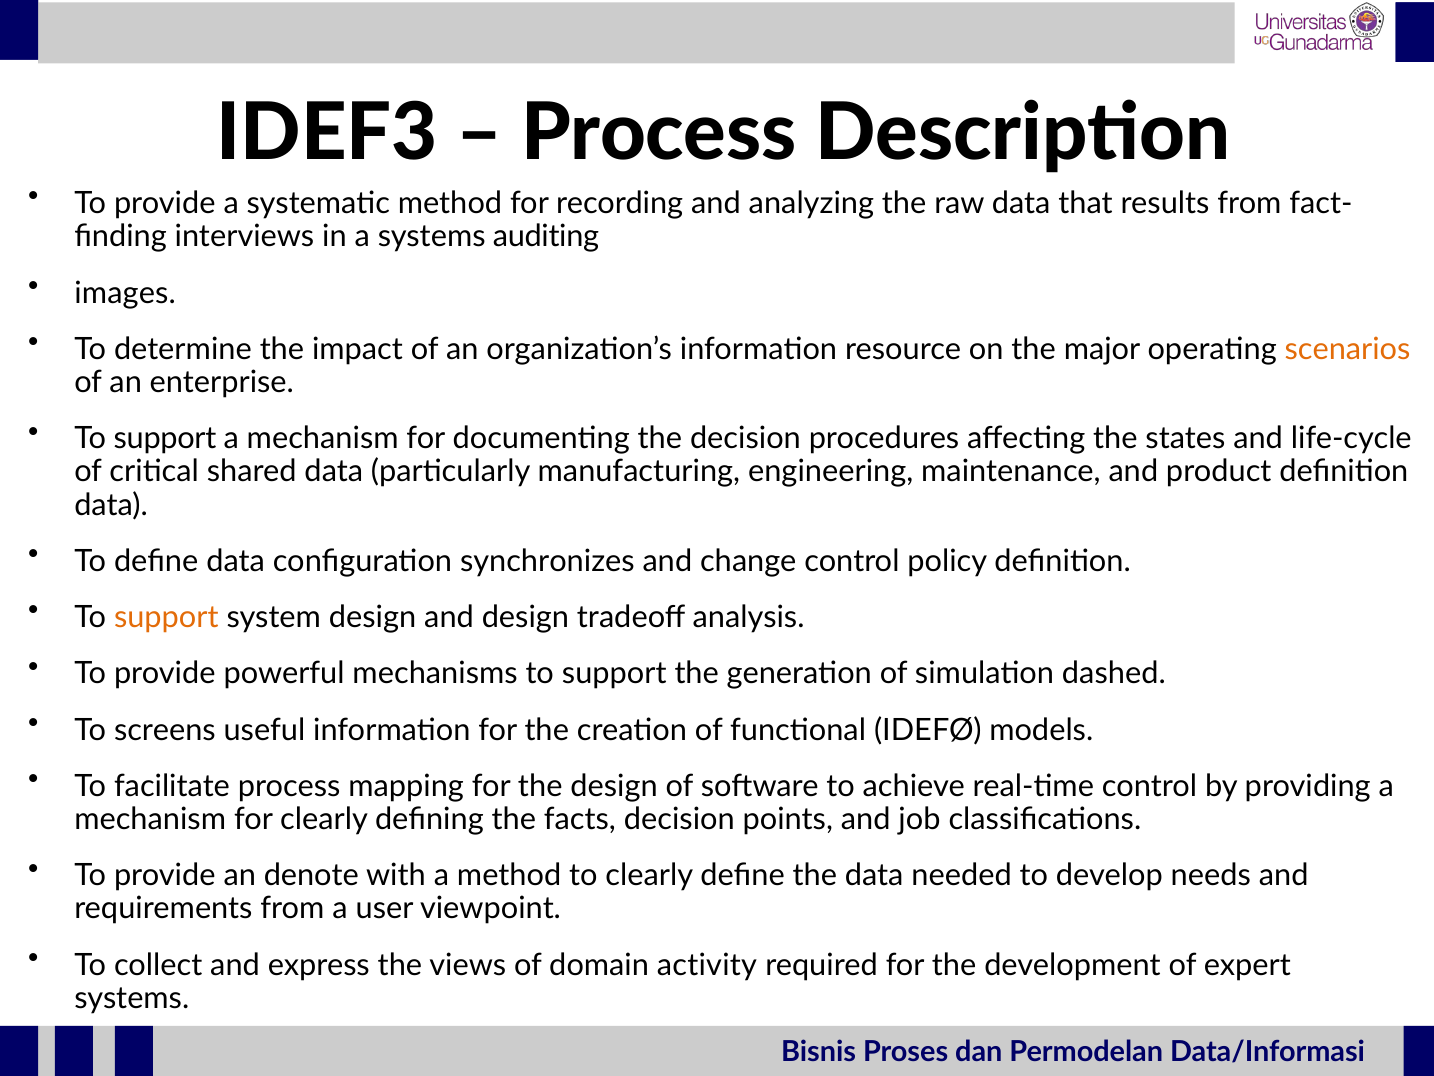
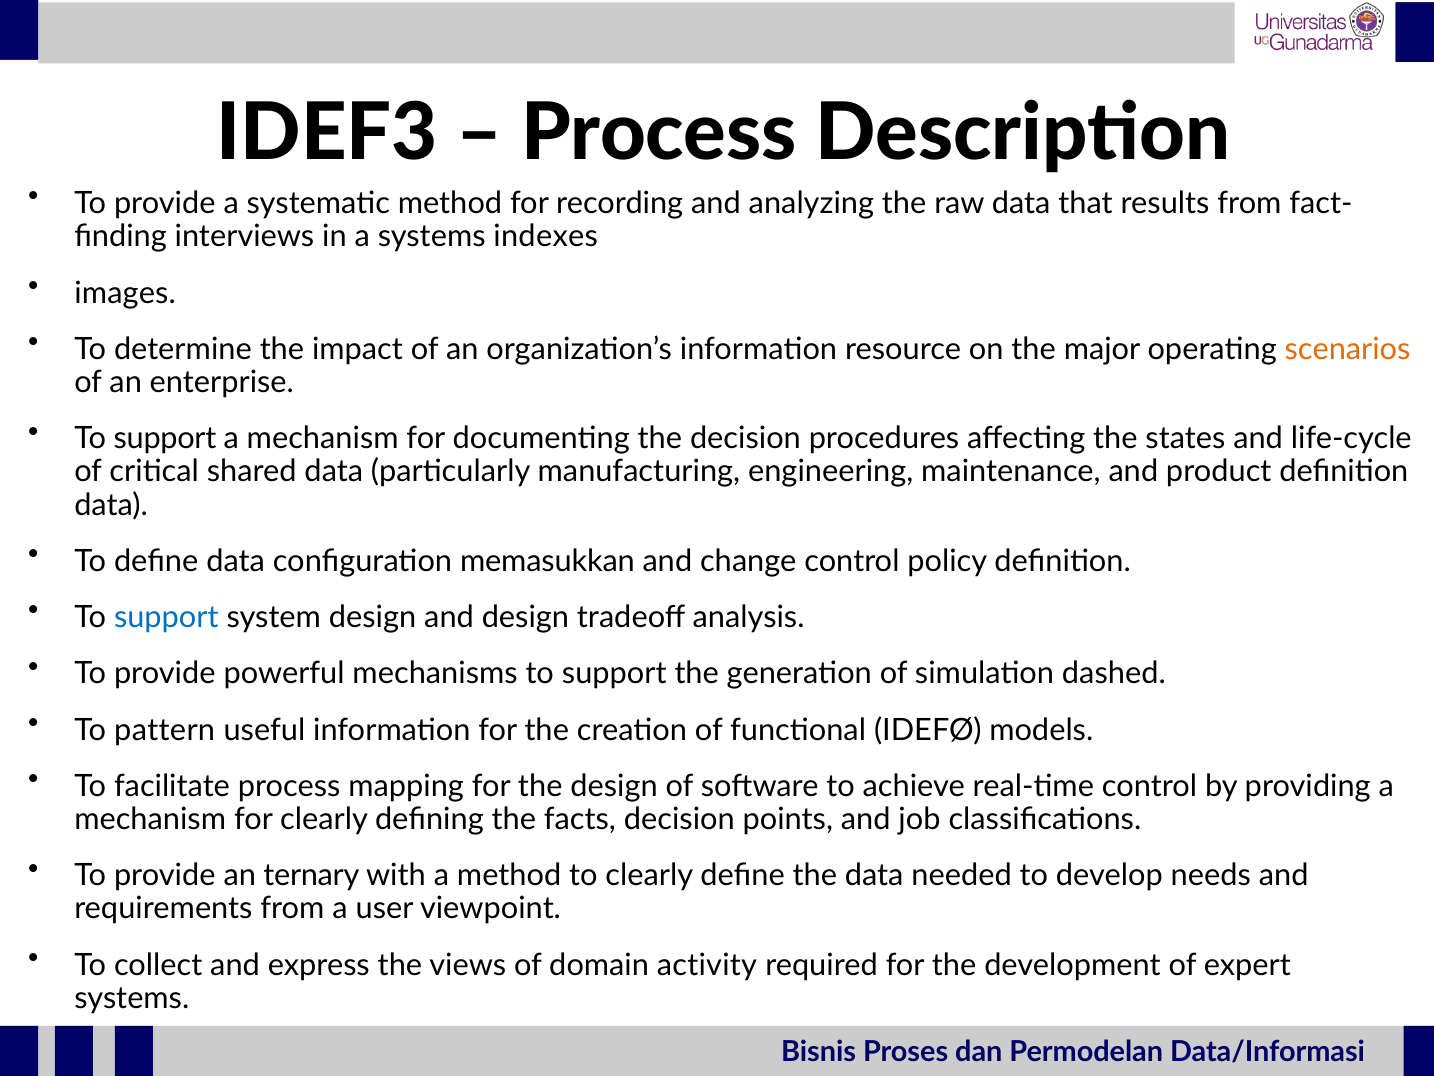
auditing: auditing -> indexes (546, 237)
synchronizes: synchronizes -> memasukkan (547, 561)
support colour: orange -> blue (166, 618)
screens: screens -> pattern (165, 730)
denote: denote -> ternary (311, 876)
